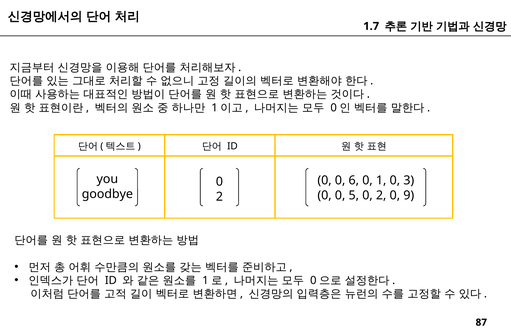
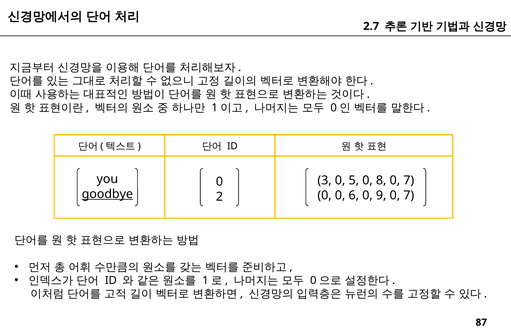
1.7: 1.7 -> 2.7 (371, 26)
0: 0 -> 3 (325, 180)
6: 6 -> 5 (354, 180)
1: 1 -> 8 (381, 180)
3: 3 -> 7 (409, 180)
goodbye underline: none -> present (107, 194)
5: 5 -> 6 (354, 195)
2: 2 -> 9 (381, 195)
9: 9 -> 7 (409, 195)
